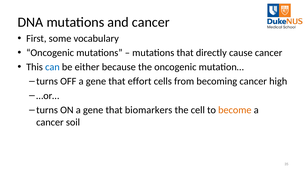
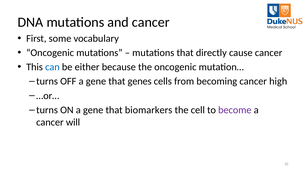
effort: effort -> genes (140, 81)
become colour: orange -> purple (235, 110)
soil: soil -> will (73, 122)
